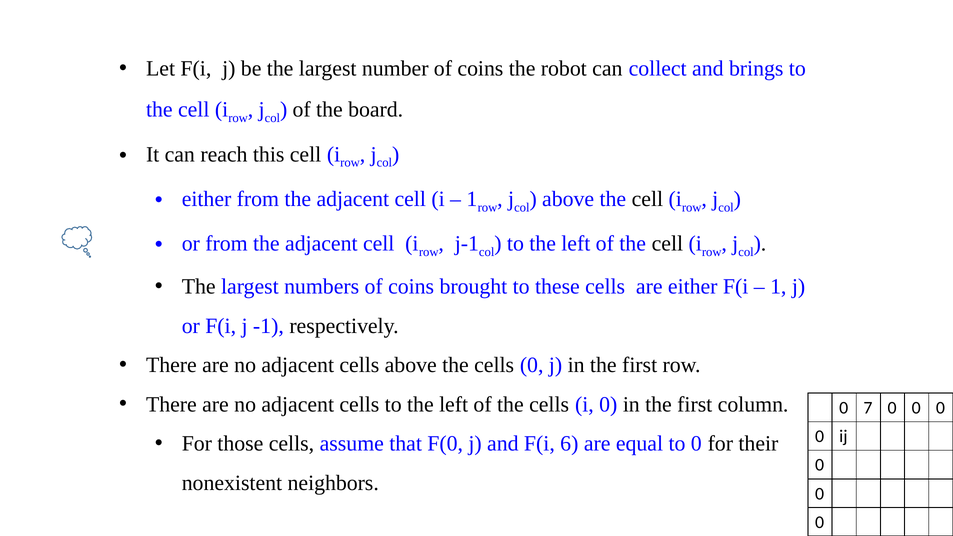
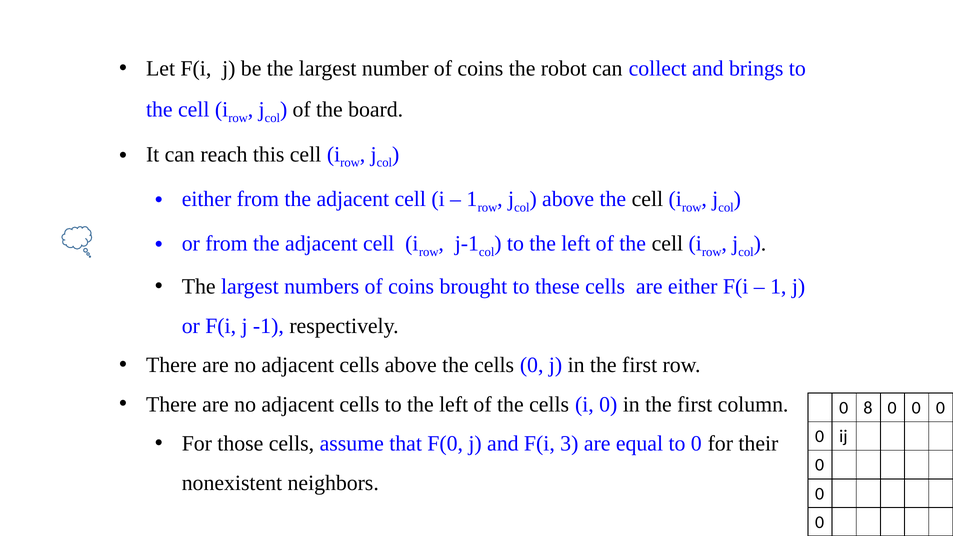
7: 7 -> 8 (868, 408)
6: 6 -> 3 (569, 444)
